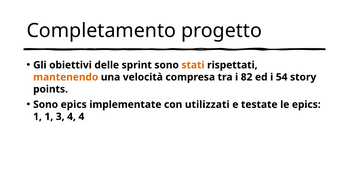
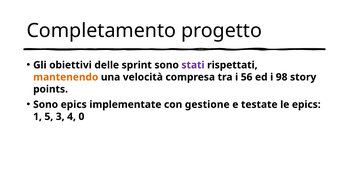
stati colour: orange -> purple (193, 65)
82: 82 -> 56 (247, 77)
54: 54 -> 98 (282, 77)
utilizzati: utilizzati -> gestione (207, 105)
1 1: 1 -> 5 (49, 117)
4 4: 4 -> 0 (81, 117)
